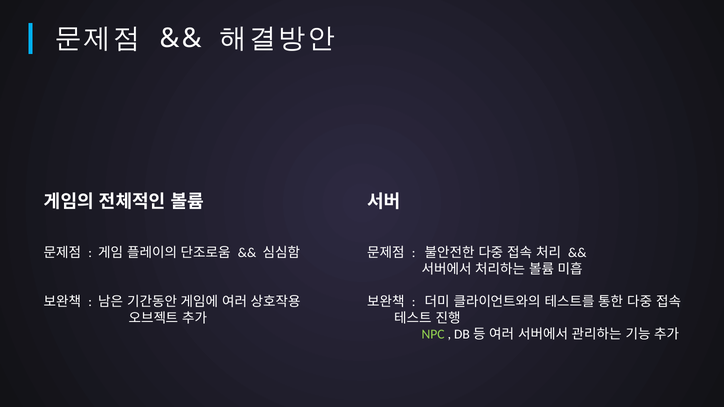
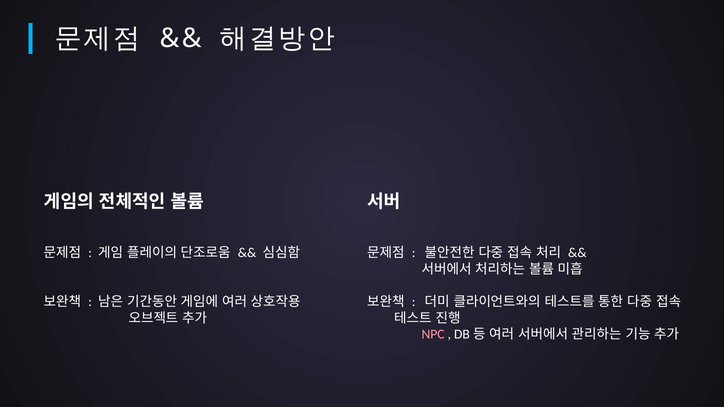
NPC colour: light green -> pink (433, 335)
